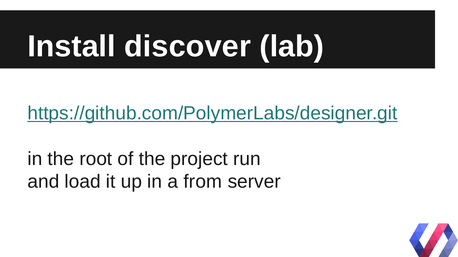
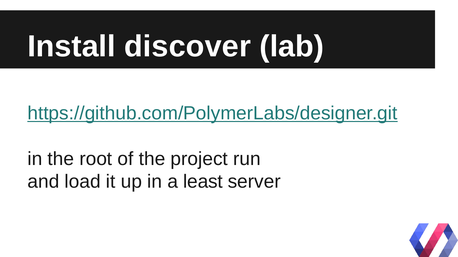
from: from -> least (203, 182)
